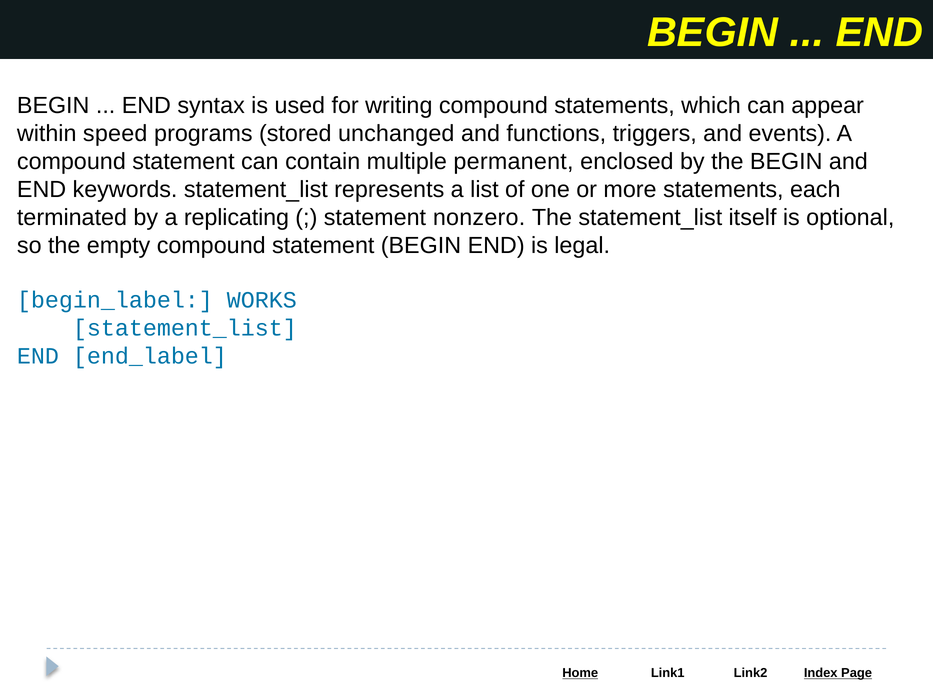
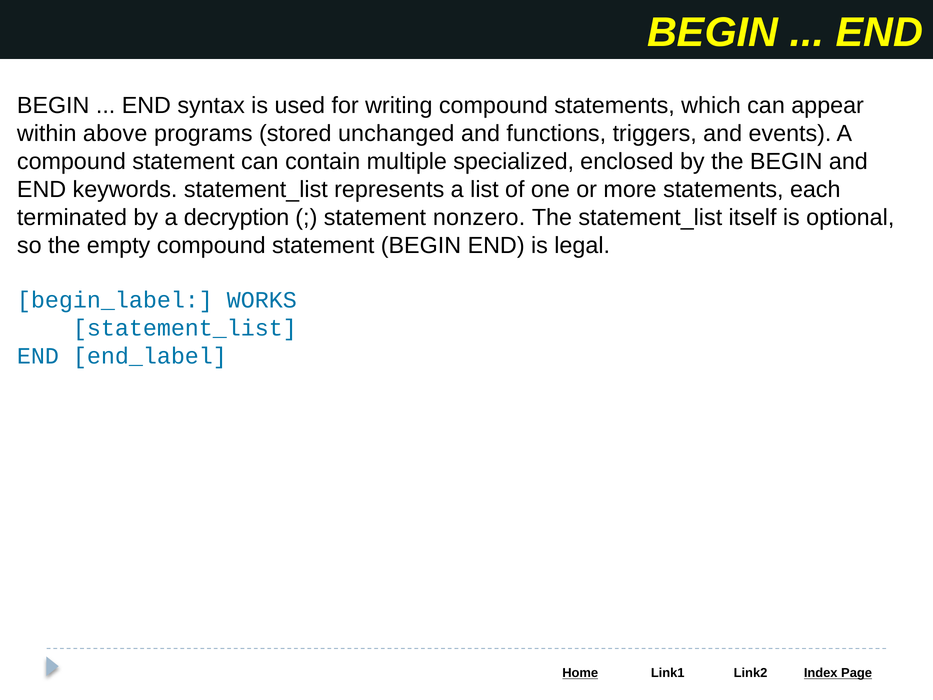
speed: speed -> above (115, 134)
permanent: permanent -> specialized (514, 162)
replicating: replicating -> decryption (237, 218)
